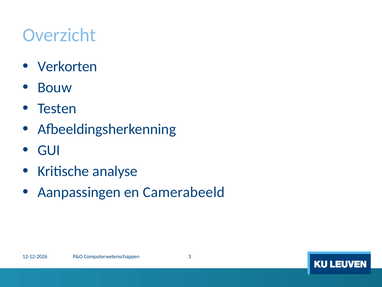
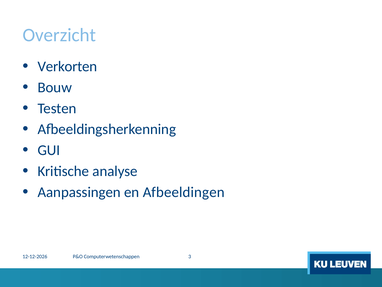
Camerabeeld: Camerabeeld -> Afbeeldingen (184, 192)
